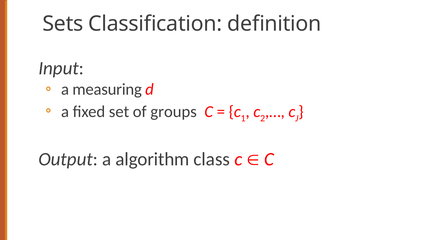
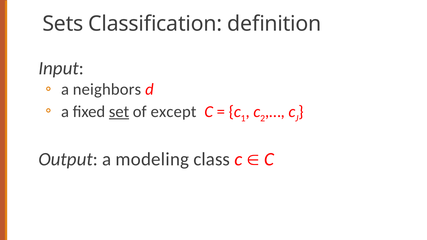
measuring: measuring -> neighbors (107, 89)
set underline: none -> present (119, 112)
groups: groups -> except (174, 112)
algorithm: algorithm -> modeling (152, 159)
